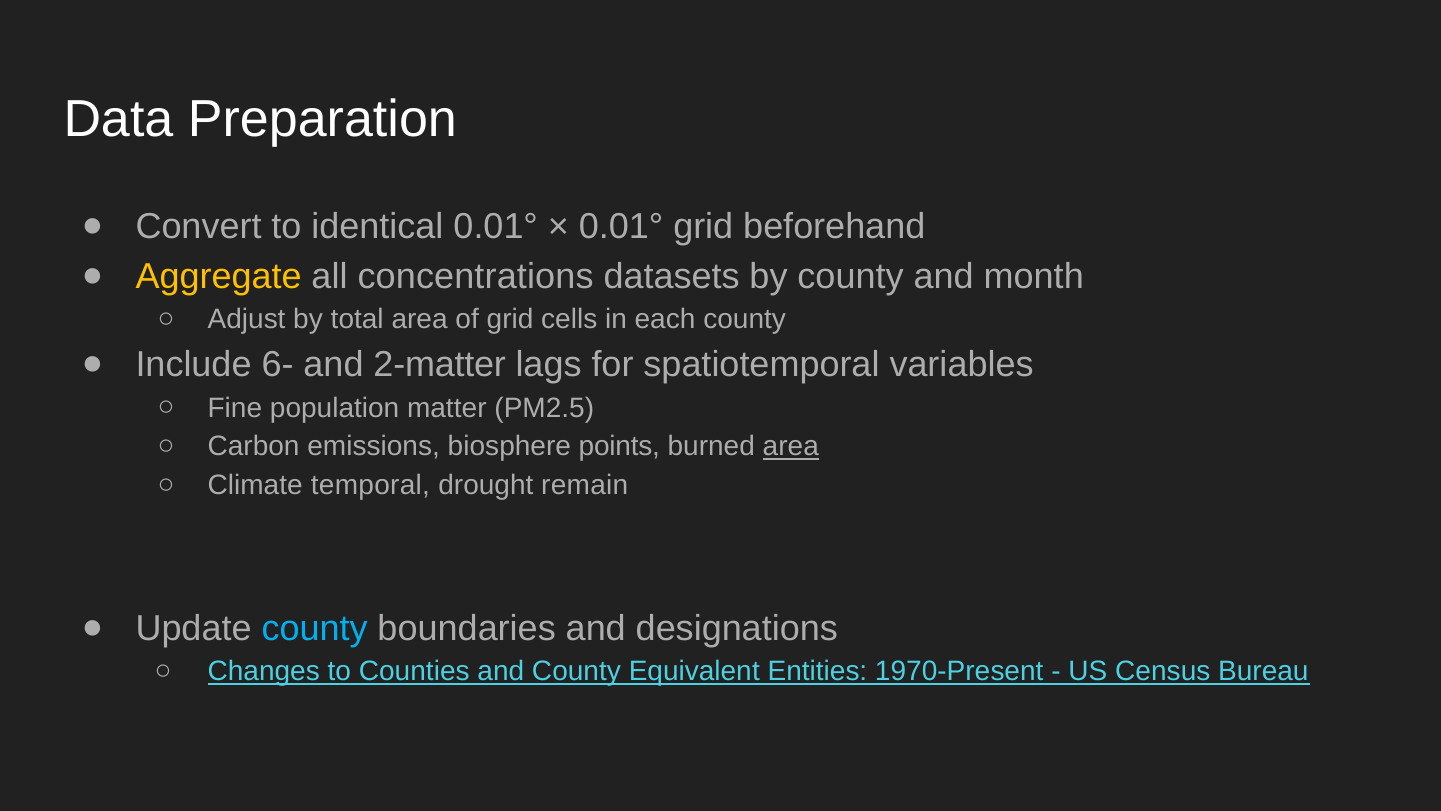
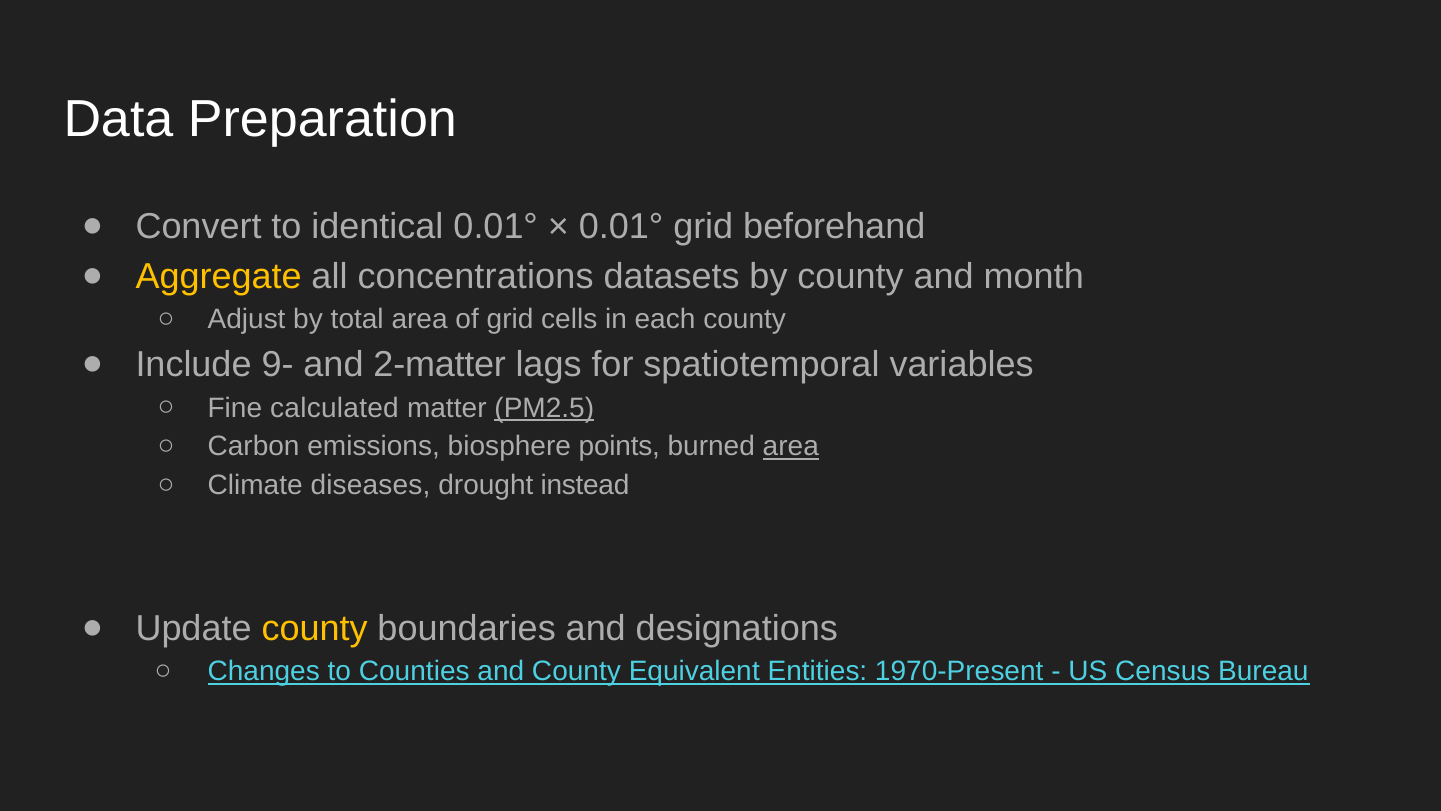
6-: 6- -> 9- (278, 365)
population: population -> calculated (334, 408)
PM2.5 underline: none -> present (544, 408)
temporal: temporal -> diseases (370, 485)
remain: remain -> instead (585, 485)
county colour: light blue -> yellow (315, 628)
